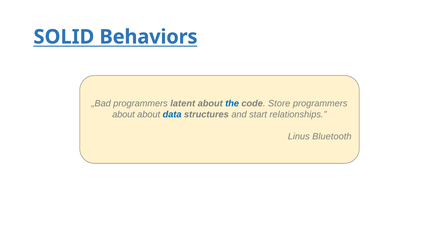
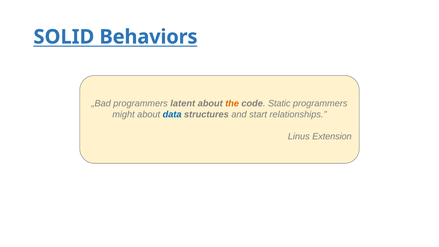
the colour: blue -> orange (232, 104)
Store: Store -> Static (279, 104)
about: about -> might (124, 115)
Bluetooth: Bluetooth -> Extension (332, 136)
